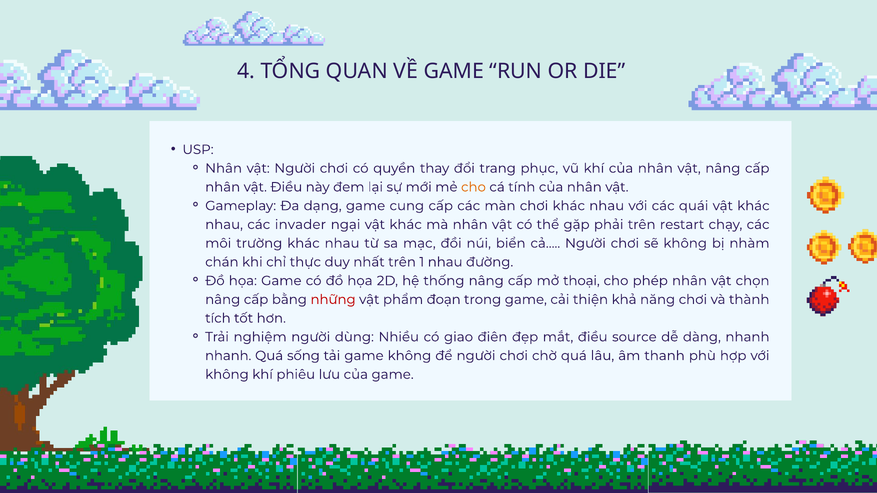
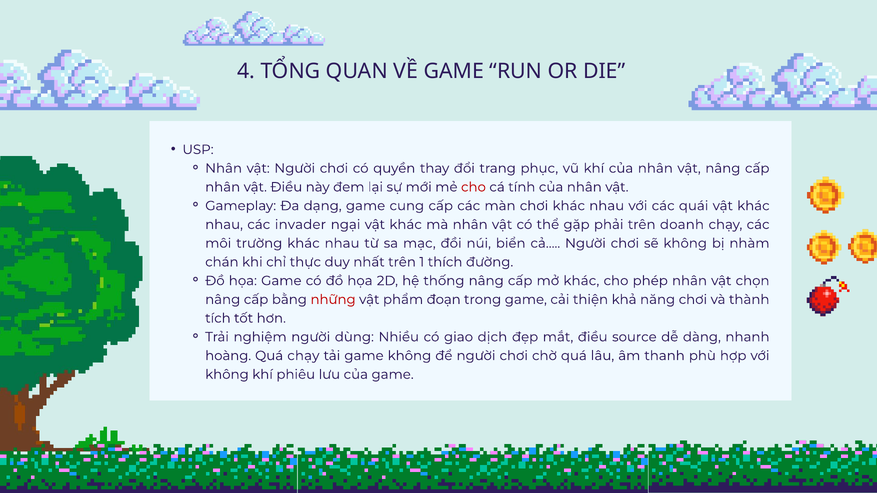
cho colour: orange -> red (473, 187)
restart: restart -> doanh (682, 225)
1 nhau: nhau -> thích (445, 262)
thoại: thoại -> khác (581, 281)
điên: điên -> dịch (492, 337)
nhanh: nhanh -> hoàng (228, 356)
Quá sống: sống -> chạy (303, 356)
